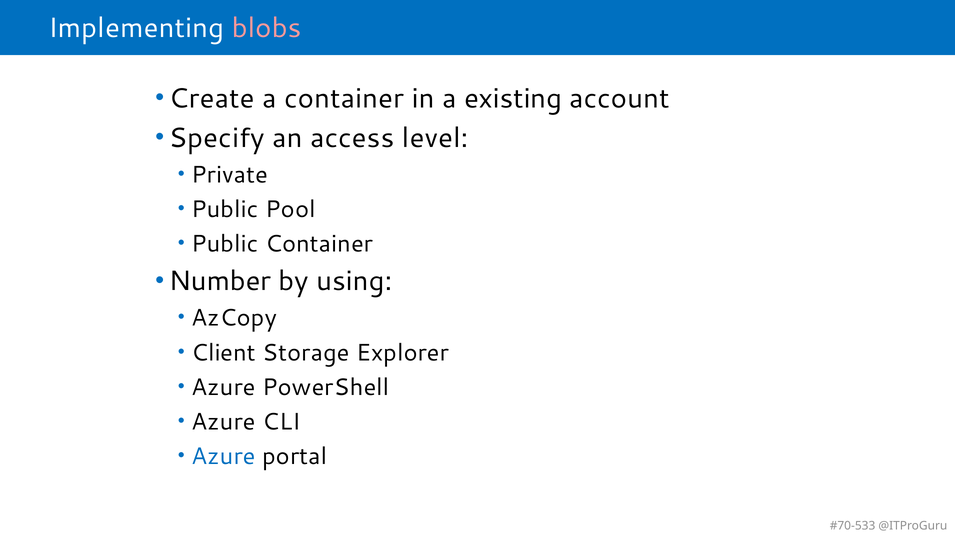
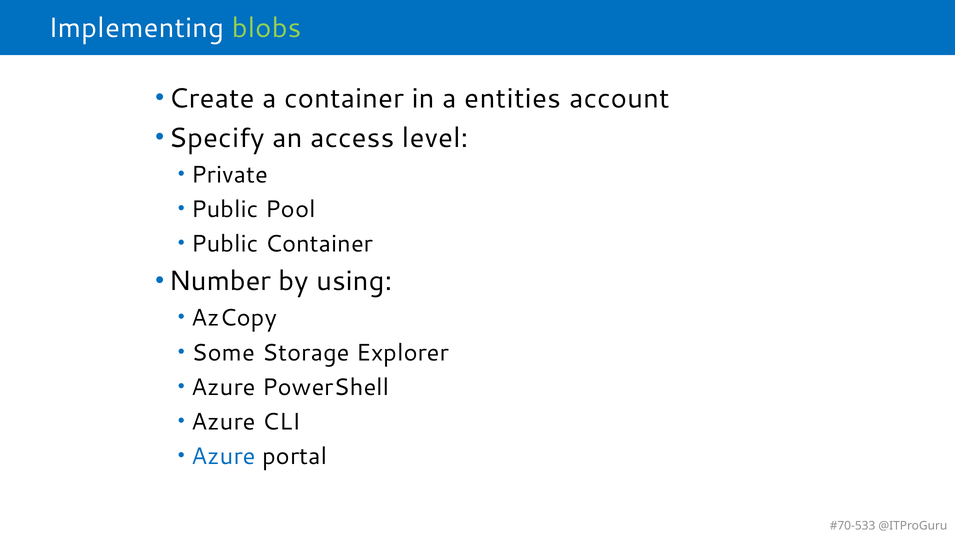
blobs colour: pink -> light green (267, 28)
existing: existing -> entities (513, 99)
Client: Client -> Some (223, 353)
